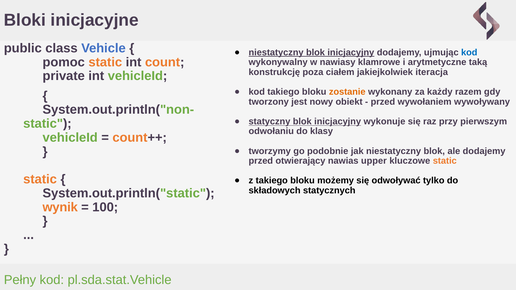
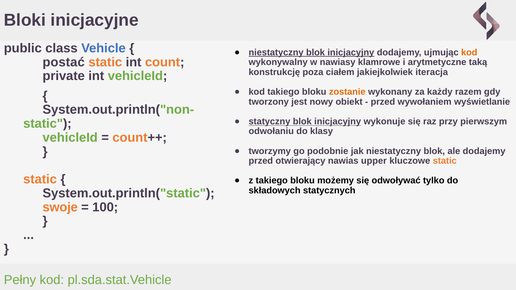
kod colour: blue -> orange (469, 52)
pomoc: pomoc -> postać (64, 62)
wywoływany: wywoływany -> wyświetlanie (482, 102)
wynik: wynik -> swoje (60, 207)
